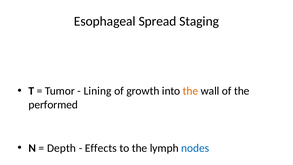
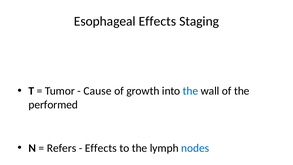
Esophageal Spread: Spread -> Effects (157, 21)
Lining: Lining -> Cause (98, 91)
the colour: orange -> blue (190, 91)
Depth: Depth -> Refers (62, 148)
